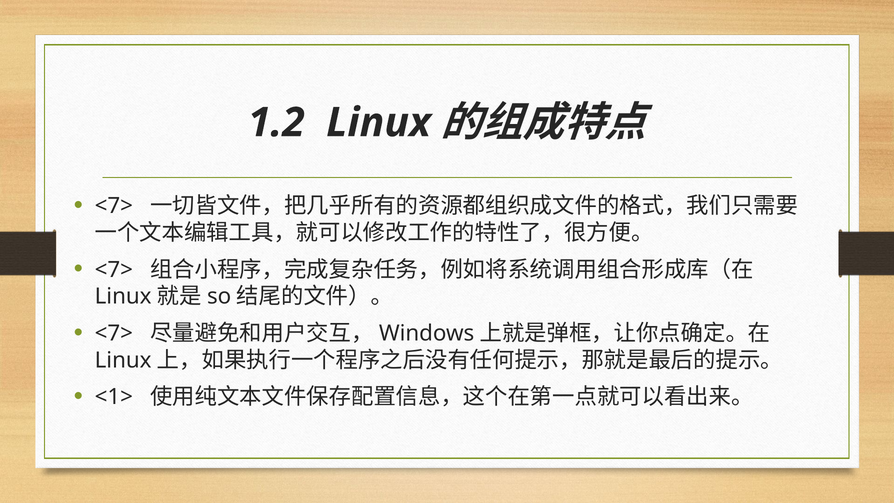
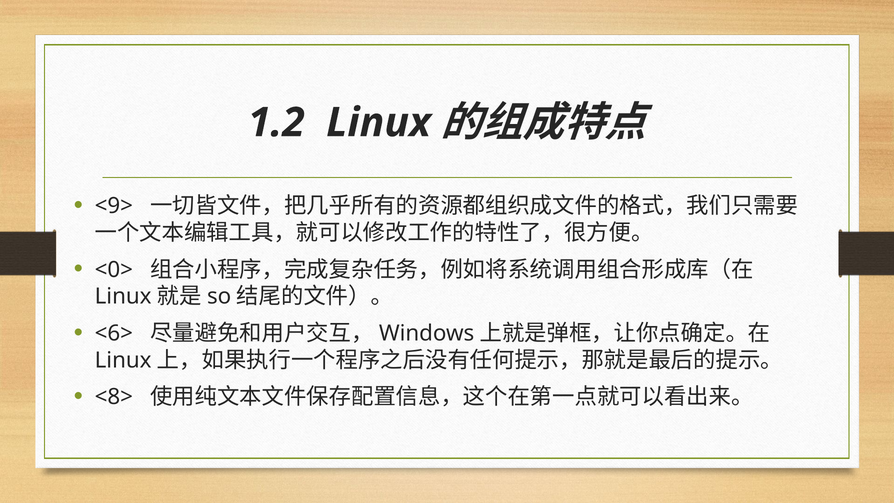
<7>: <7> -> <9> (114, 206)
<7>: <7> -> <0> (114, 270)
<7>: <7> -> <6> (114, 333)
<1>: <1> -> <8> (114, 397)
